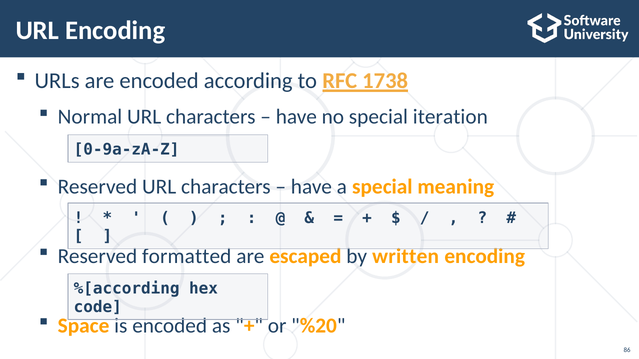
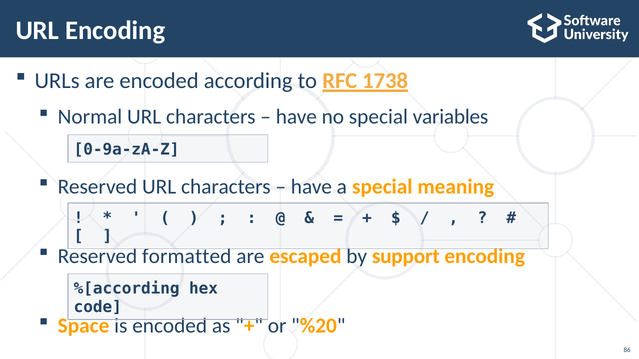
iteration: iteration -> variables (450, 117)
written: written -> support (406, 256)
